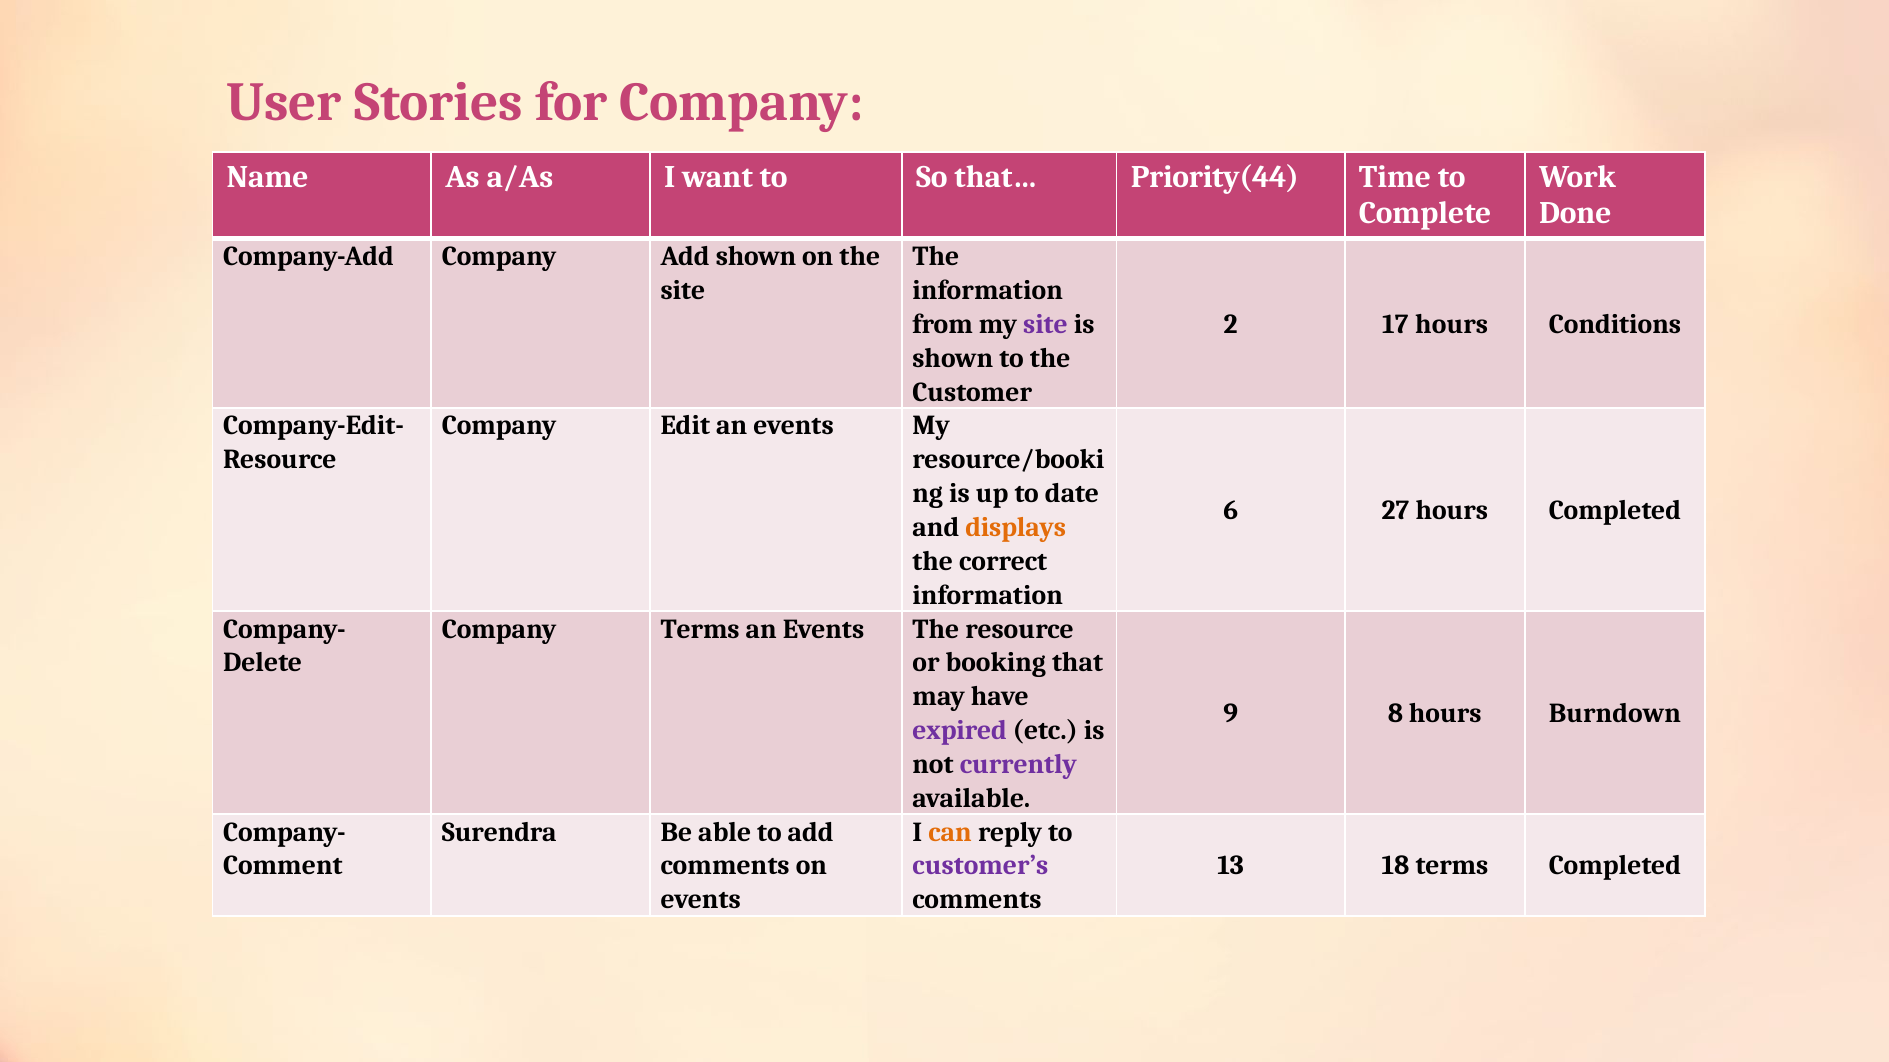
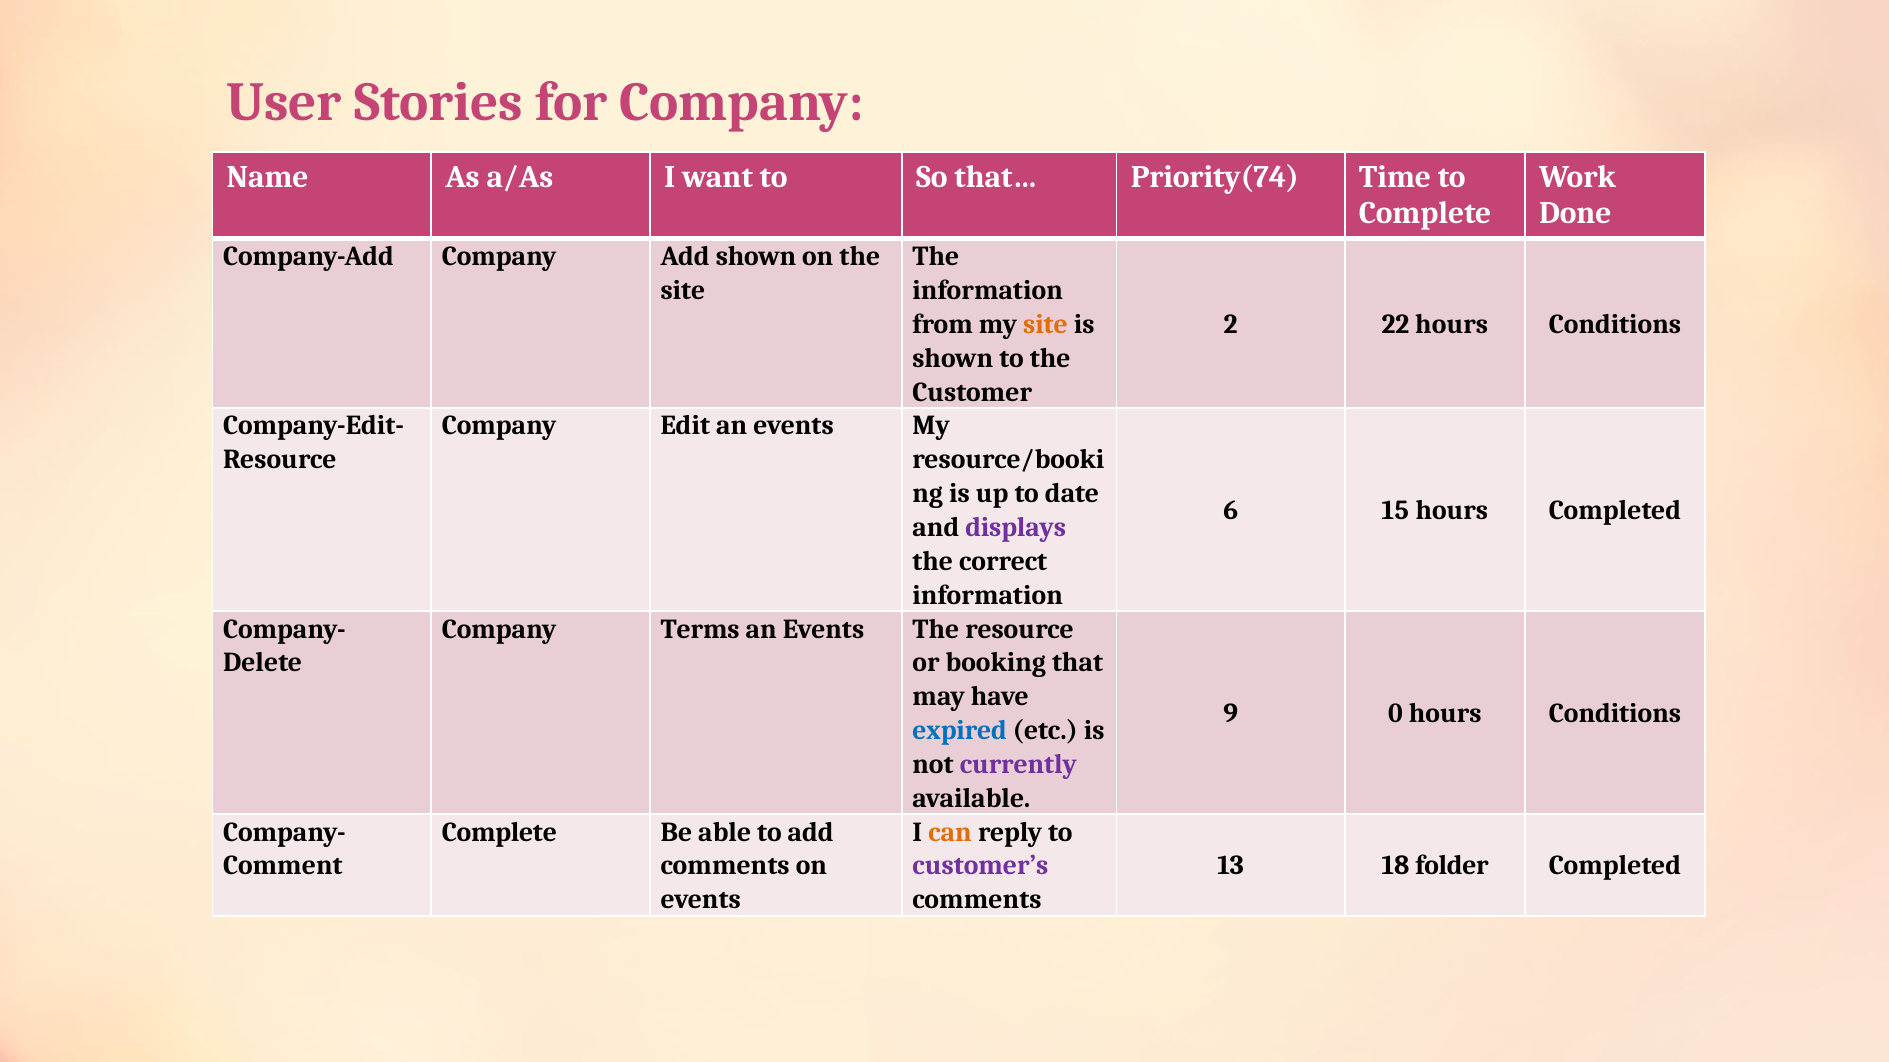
Priority(44: Priority(44 -> Priority(74 (1215, 177)
site colour: purple -> orange (1045, 324)
17: 17 -> 22 (1396, 324)
27: 27 -> 15 (1395, 511)
displays colour: orange -> purple (1016, 528)
8: 8 -> 0 (1395, 714)
Burndown: Burndown -> Conditions (1615, 714)
expired colour: purple -> blue (960, 731)
Surendra: Surendra -> Complete (499, 832)
18 terms: terms -> folder (1452, 866)
